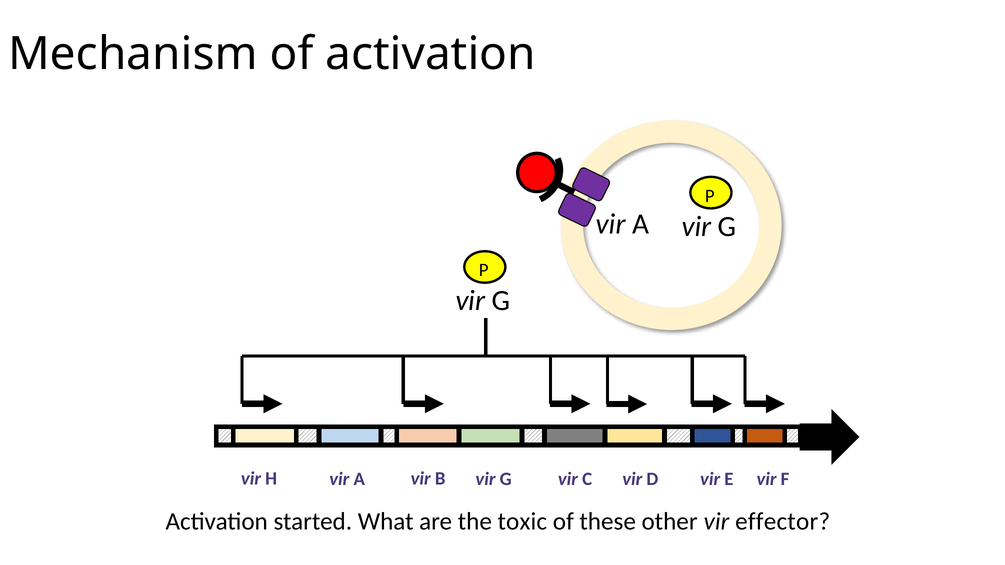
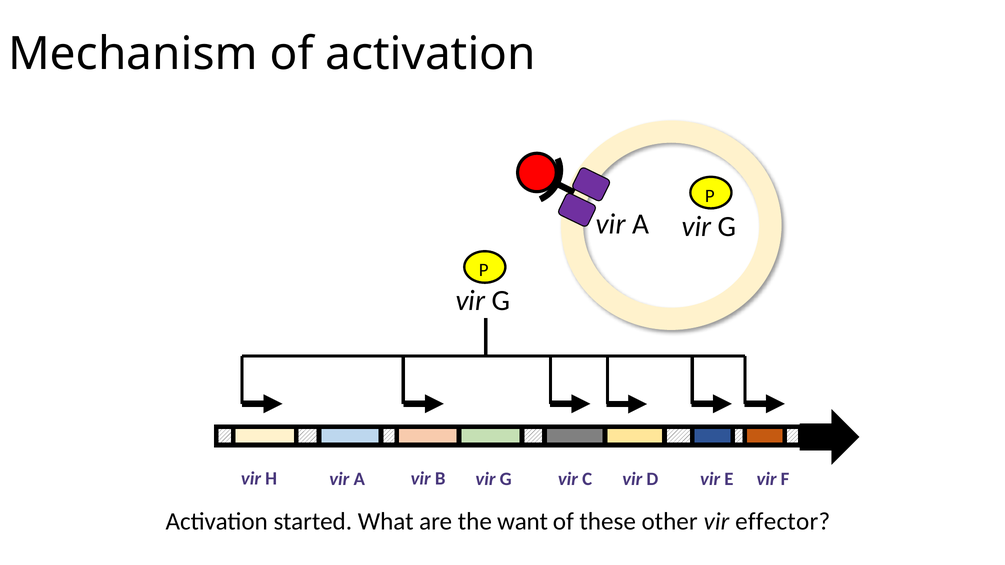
toxic: toxic -> want (523, 522)
